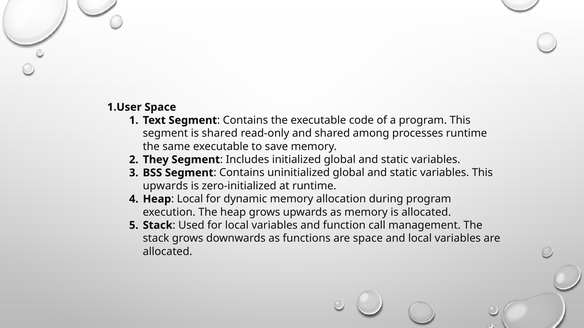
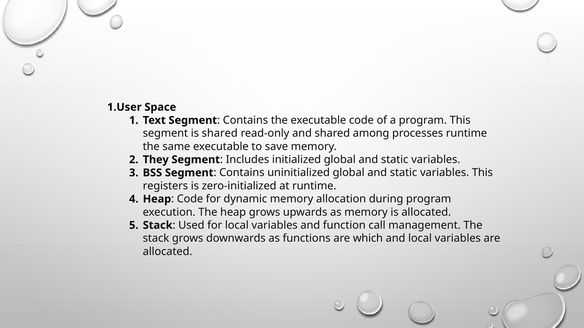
upwards: upwards -> registers (165, 186)
Local: Local -> Code (190, 199)
are space: space -> which (368, 239)
